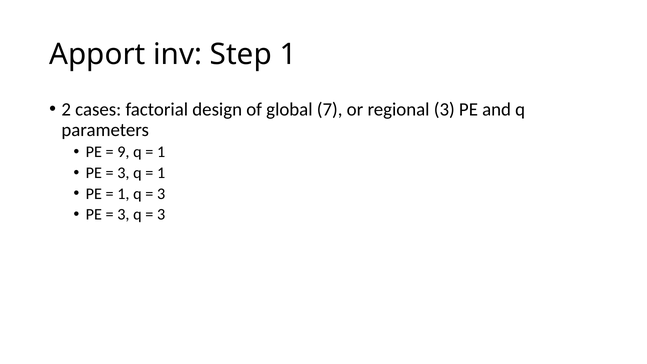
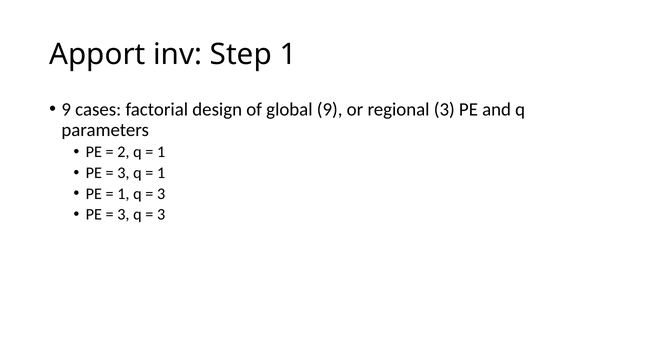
2: 2 -> 9 (66, 109)
global 7: 7 -> 9 (330, 109)
9: 9 -> 2 (123, 152)
